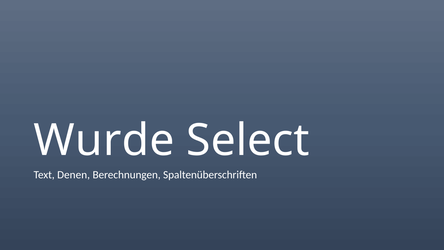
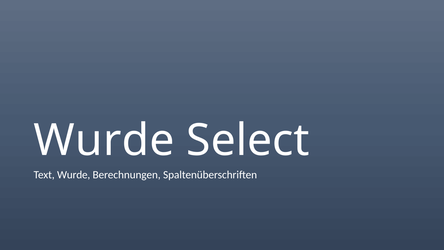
Text Denen: Denen -> Wurde (74, 175)
